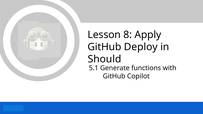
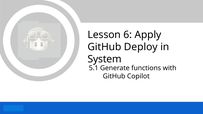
8: 8 -> 6 (128, 35)
Should: Should -> System (105, 59)
